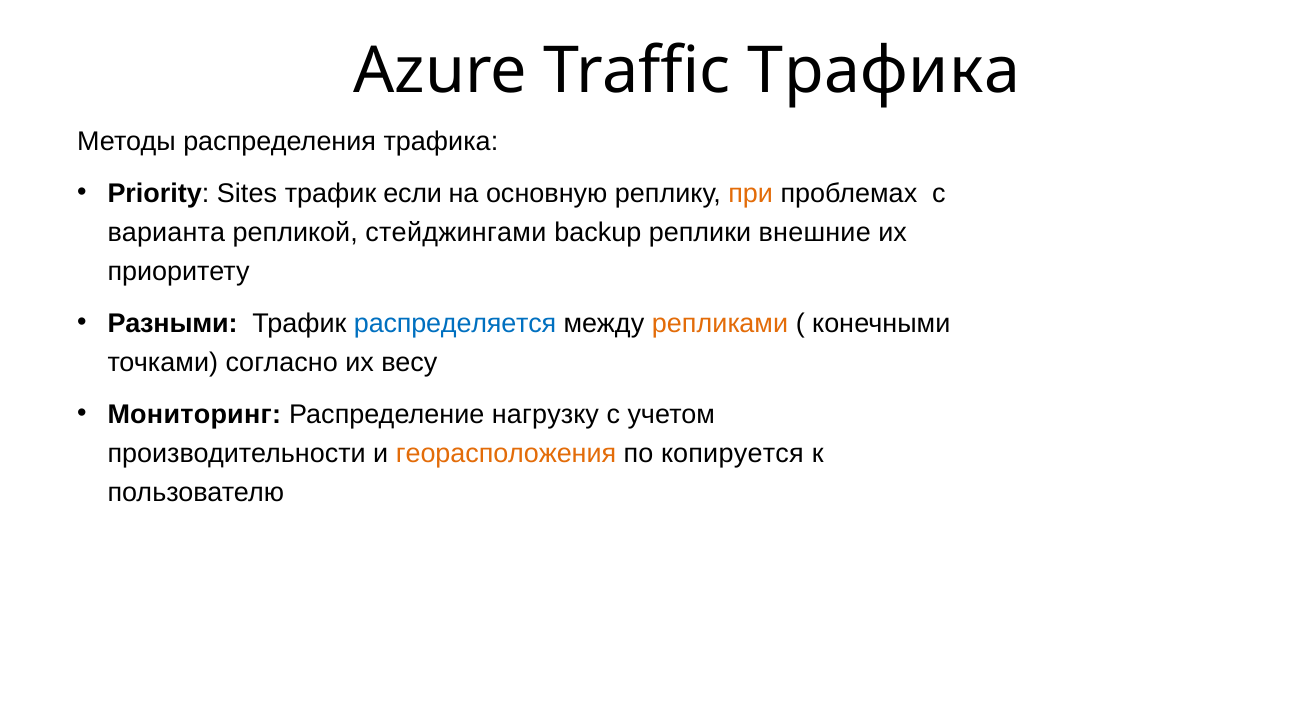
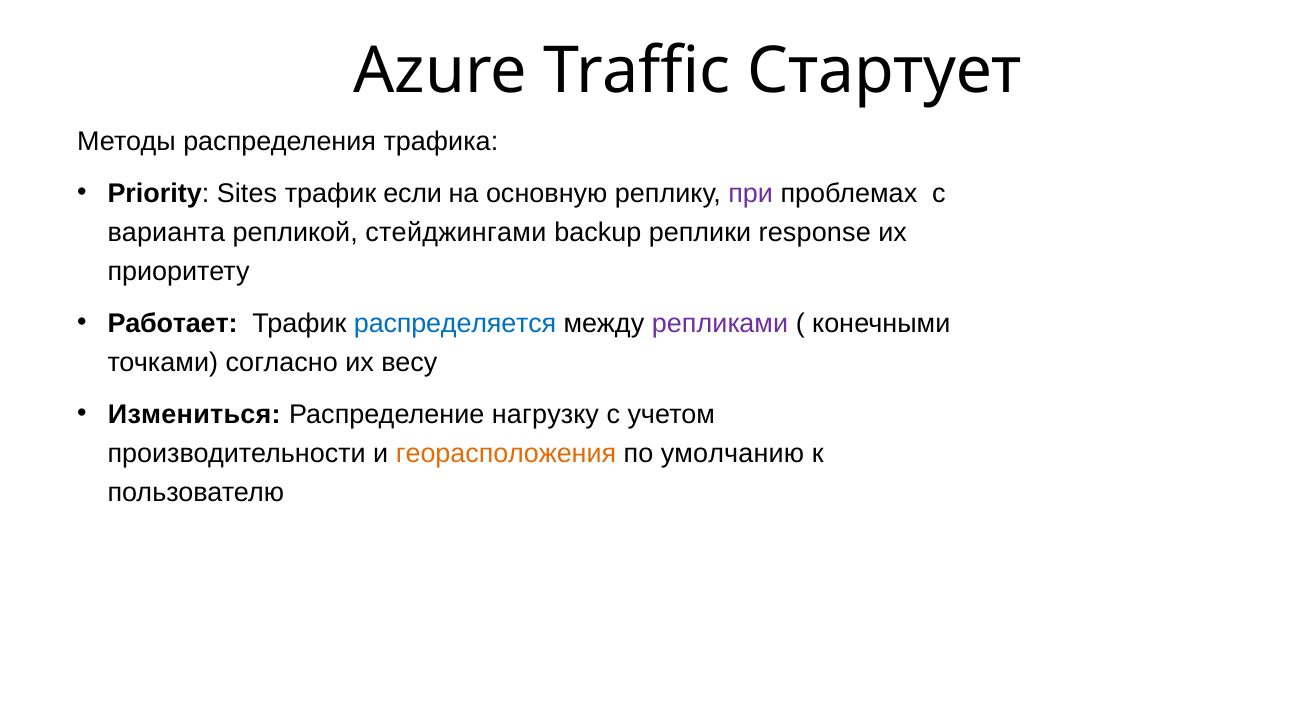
Traffic Трафика: Трафика -> Стартует (885, 71)
при colour: orange -> purple (751, 193)
внешние: внешние -> response (815, 232)
Разными: Разными -> Работает (173, 323)
репликами colour: orange -> purple (720, 323)
Мониторинг: Мониторинг -> Измениться (194, 414)
копируется: копируется -> умолчанию (732, 453)
